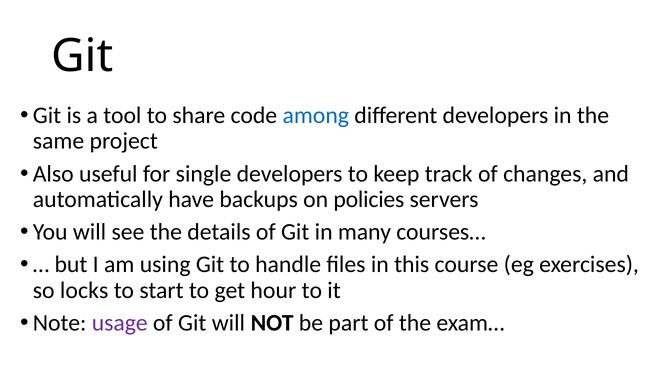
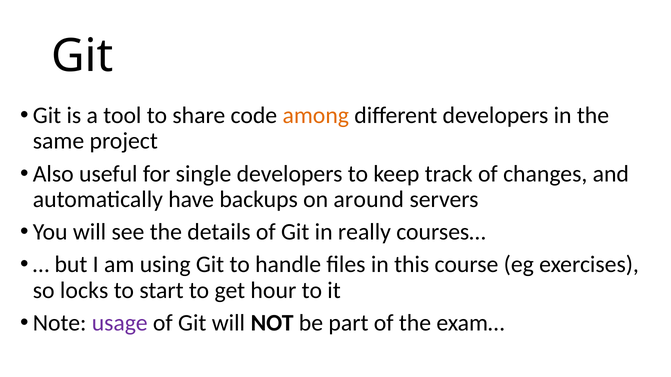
among colour: blue -> orange (316, 116)
policies: policies -> around (369, 200)
many: many -> really (364, 232)
